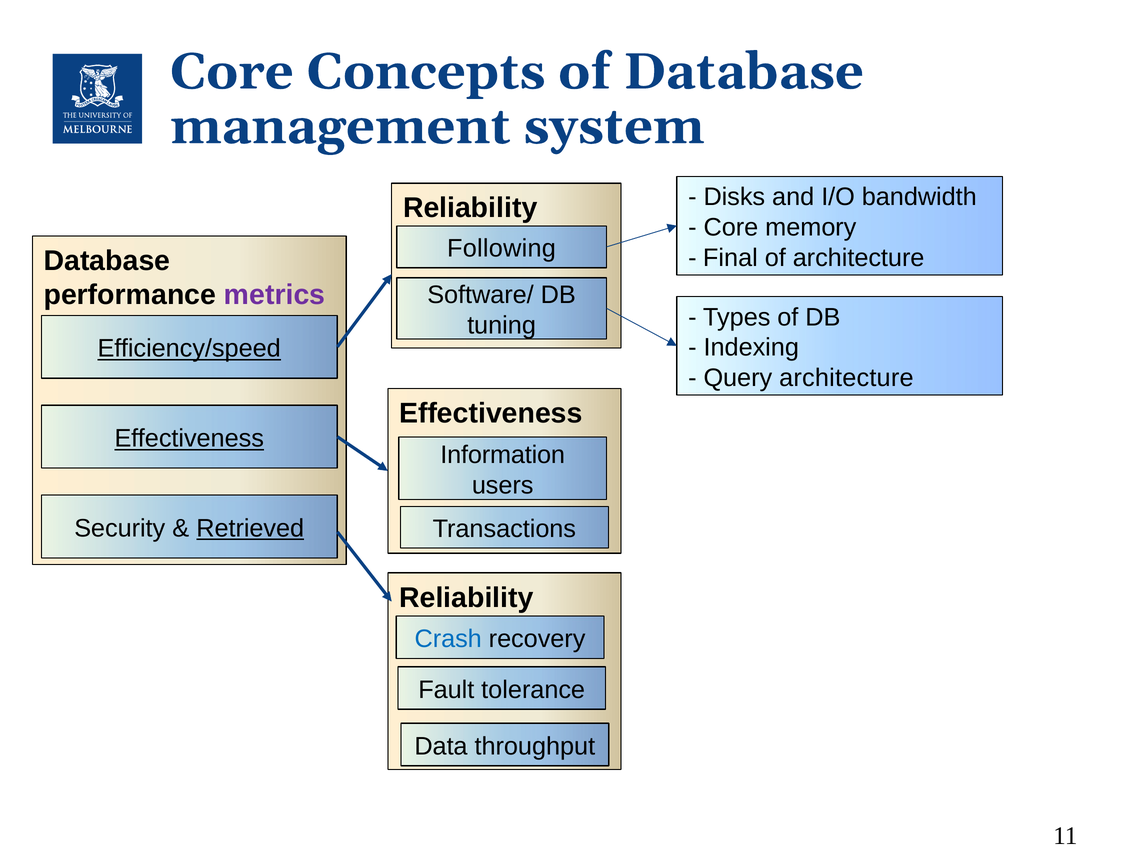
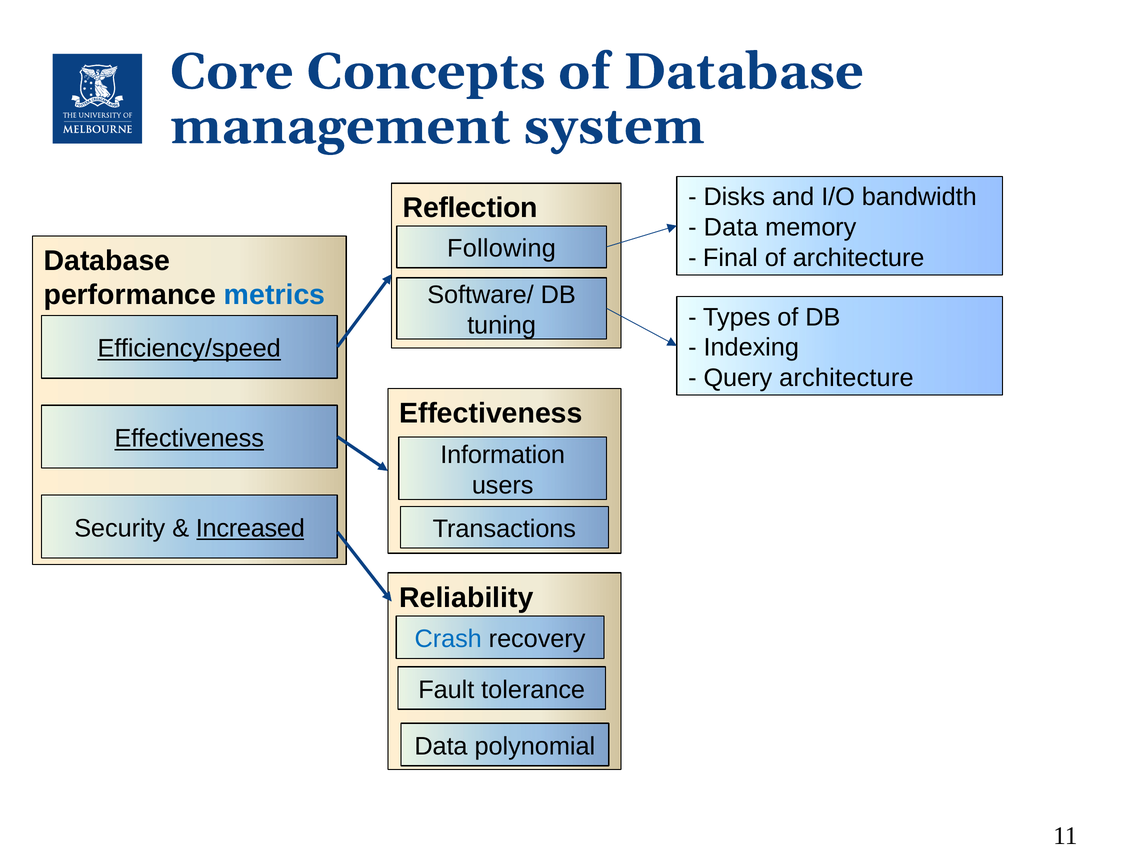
Reliability: Reliability -> Reflection (470, 208)
Core: Core -> Data (731, 227)
metrics colour: purple -> blue (275, 295)
Retrieved: Retrieved -> Increased (250, 528)
throughput: throughput -> polynomial (535, 746)
